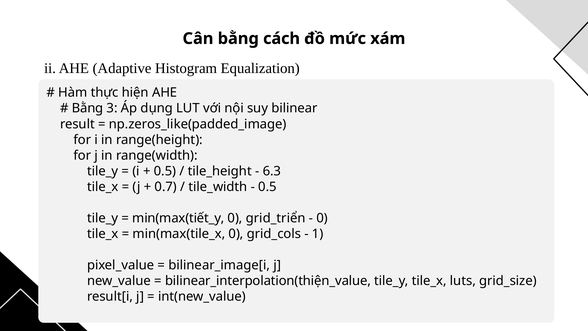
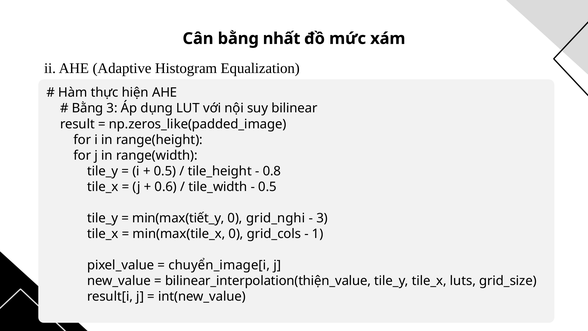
cách: cách -> nhất (282, 39)
6.3: 6.3 -> 0.8 (272, 171)
0.7: 0.7 -> 0.6 (166, 187)
grid_triển: grid_triển -> grid_nghi (276, 218)
0: 0 -> 3 (322, 218)
bilinear_image[i: bilinear_image[i -> chuyển_image[i (219, 265)
